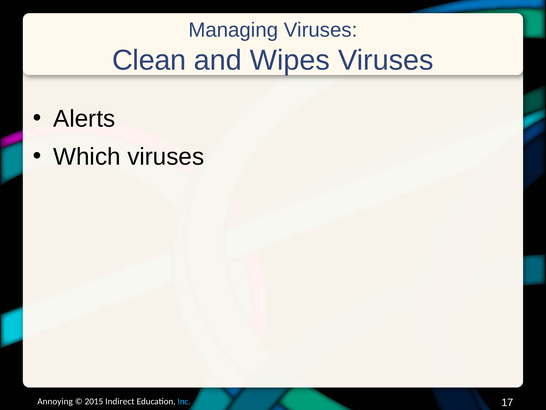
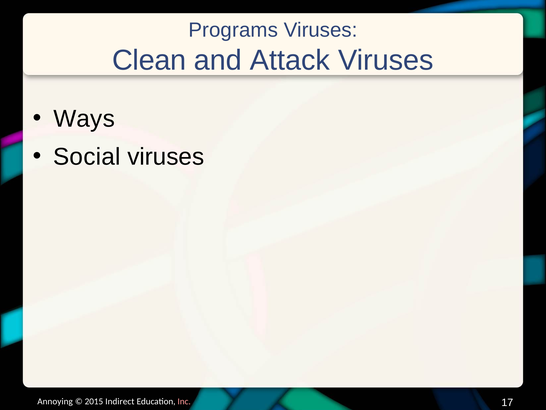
Managing: Managing -> Programs (233, 30)
Wipes: Wipes -> Attack (290, 60)
Alerts: Alerts -> Ways (84, 119)
Which: Which -> Social (87, 157)
Inc colour: light blue -> pink (184, 401)
